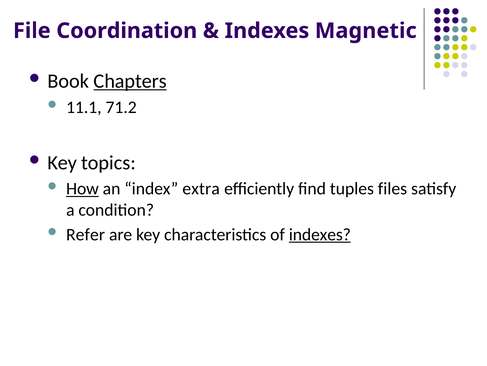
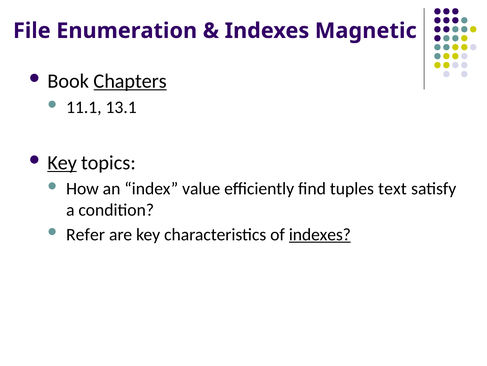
Coordination: Coordination -> Enumeration (127, 31)
71.2: 71.2 -> 13.1 (121, 107)
Key underline: none -> present (62, 162)
How underline: present -> none (82, 188)
extra: extra -> value (201, 188)
files: files -> text (392, 188)
